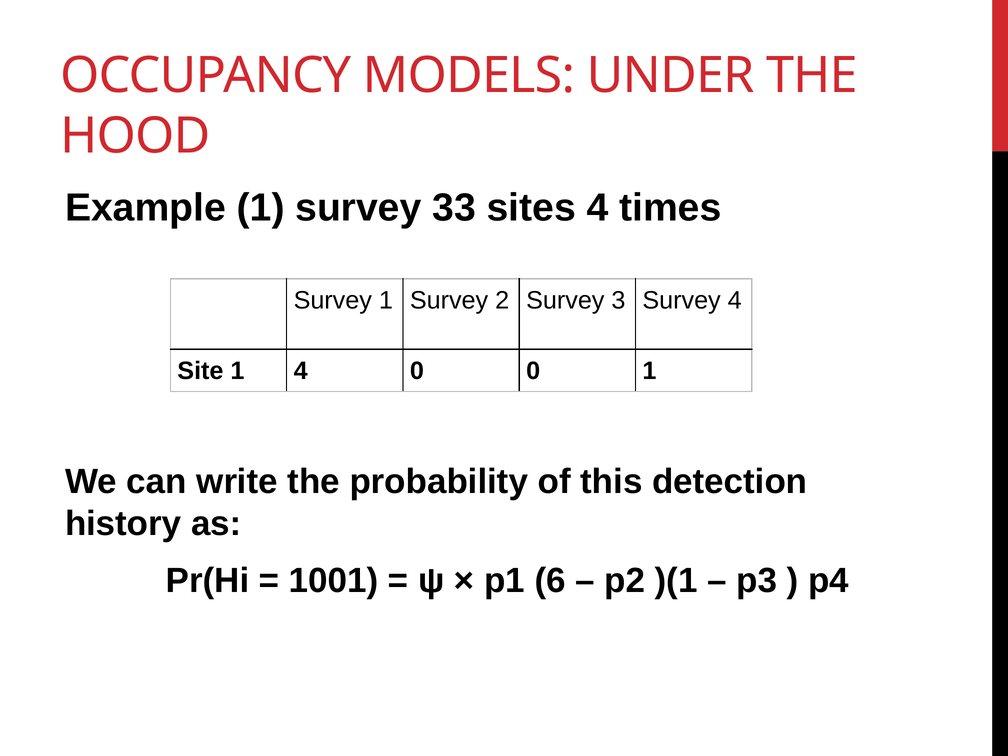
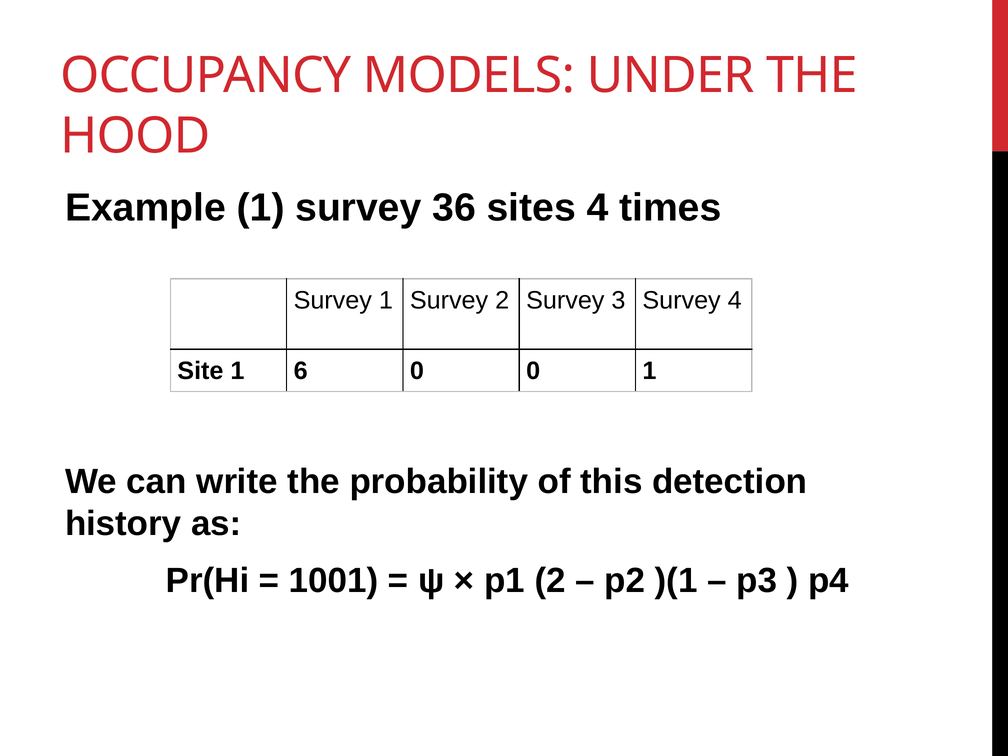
33: 33 -> 36 (454, 208)
1 4: 4 -> 6 (301, 371)
p1 6: 6 -> 2 (550, 581)
